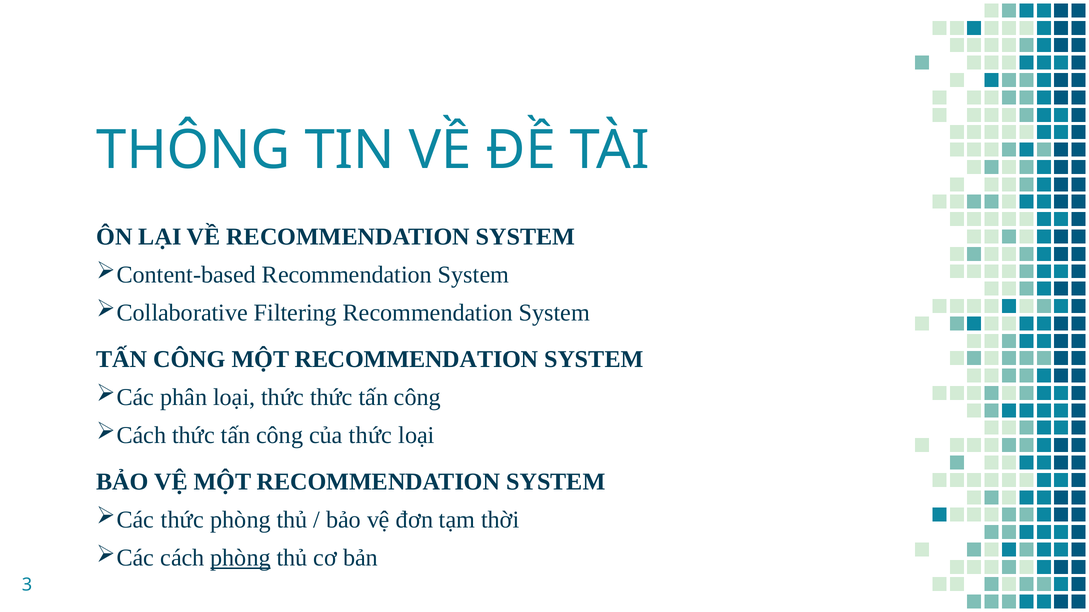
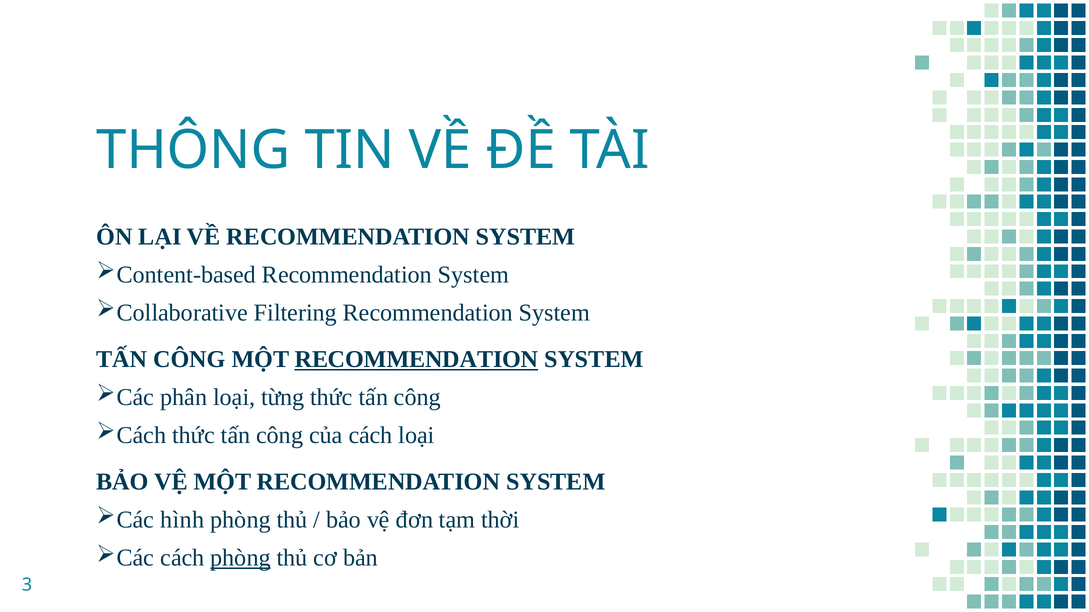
RECOMMENDATION underline: none -> present (417, 360)
loại thức: thức -> từng (283, 398)
của thức: thức -> cách (371, 436)
thức: thức -> hình (182, 520)
